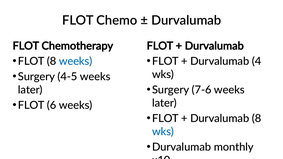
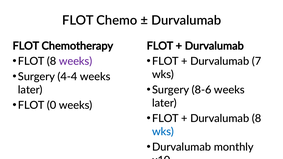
weeks colour: blue -> purple (76, 61)
4: 4 -> 7 (257, 61)
4-5: 4-5 -> 4-4 (67, 77)
7-6: 7-6 -> 8-6 (202, 90)
6: 6 -> 0 (52, 105)
